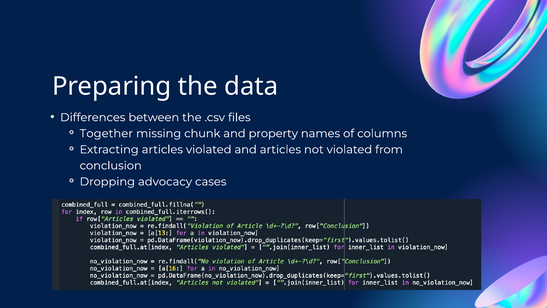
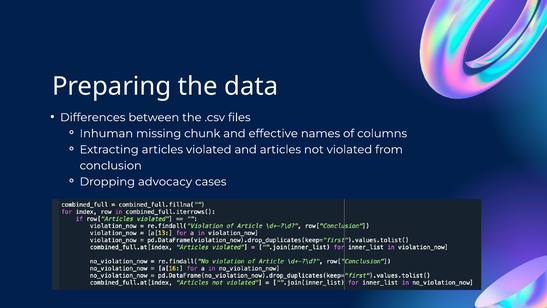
Together: Together -> Inhuman (106, 133)
property: property -> effective (273, 133)
